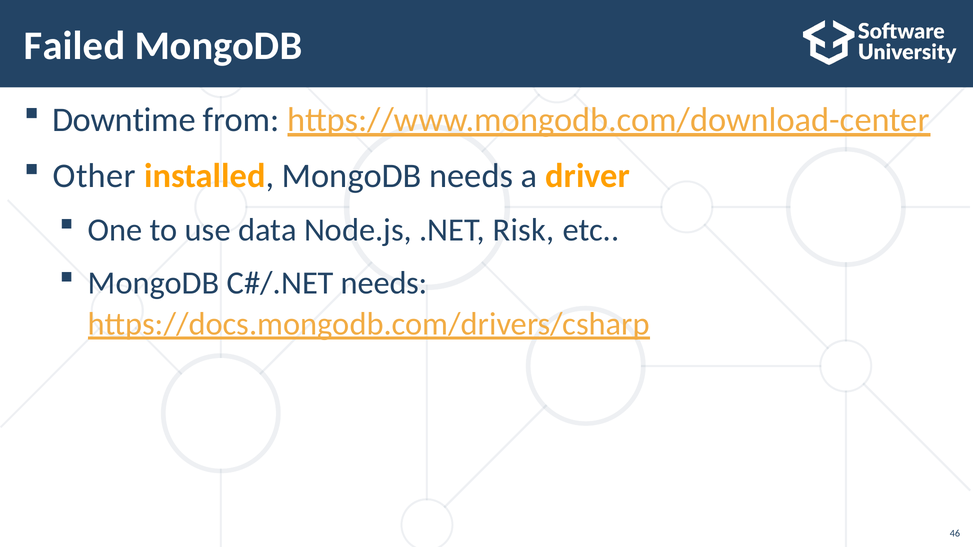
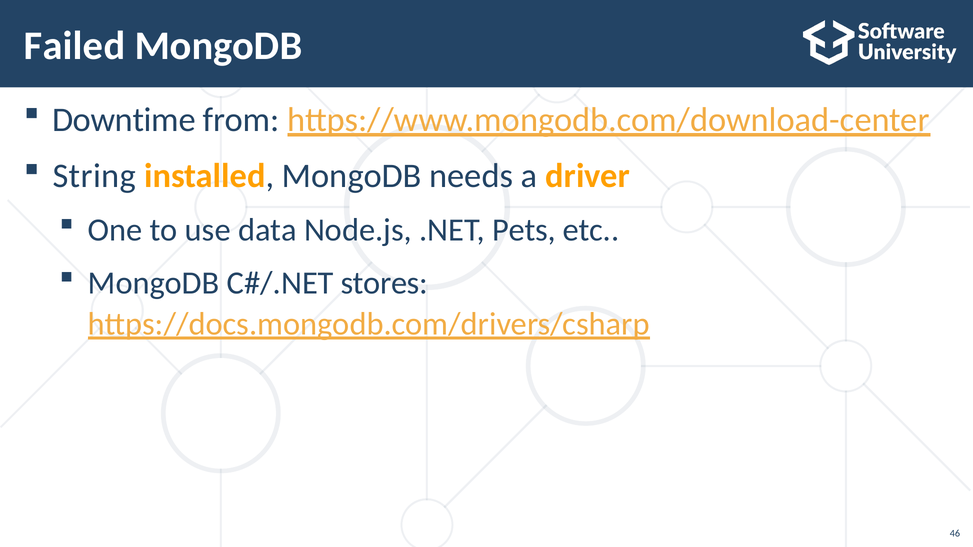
Other: Other -> String (94, 176)
Risk: Risk -> Pets (524, 230)
needs: needs -> stores (384, 283)
